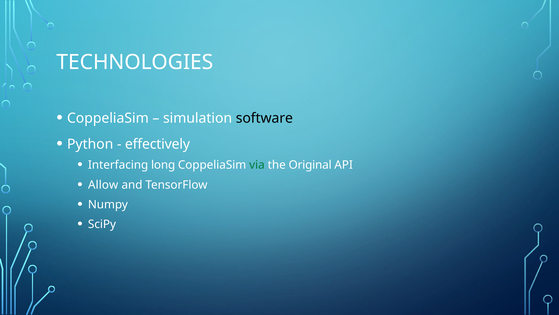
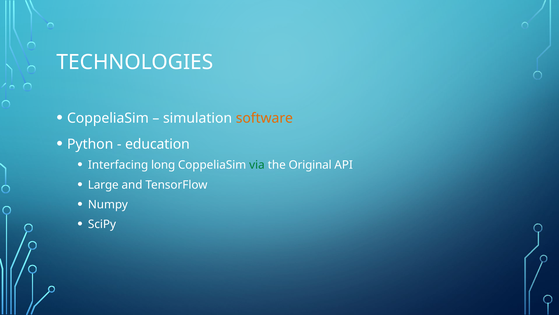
software colour: black -> orange (264, 118)
effectively: effectively -> education (157, 144)
Allow: Allow -> Large (103, 184)
